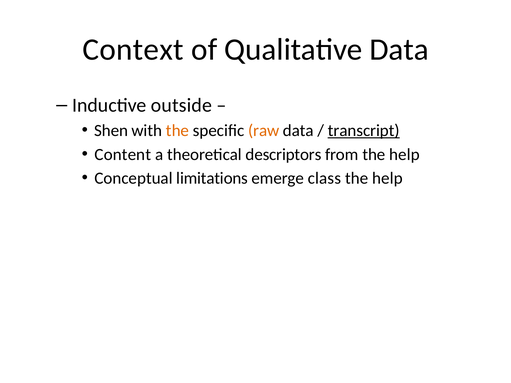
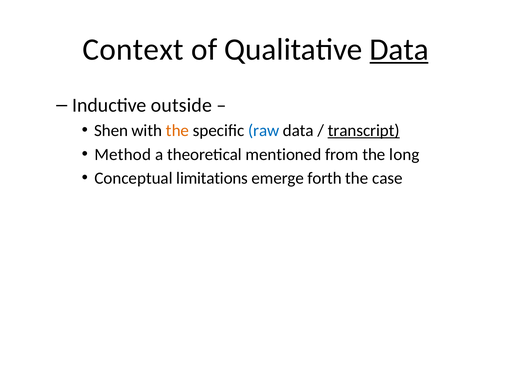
Data underline: none -> present (399, 49)
raw colour: orange -> blue (264, 131)
Content: Content -> Method (123, 154)
descriptors: descriptors -> mentioned (283, 154)
from the help: help -> long (404, 154)
class: class -> forth (325, 178)
help: help -> case (387, 178)
